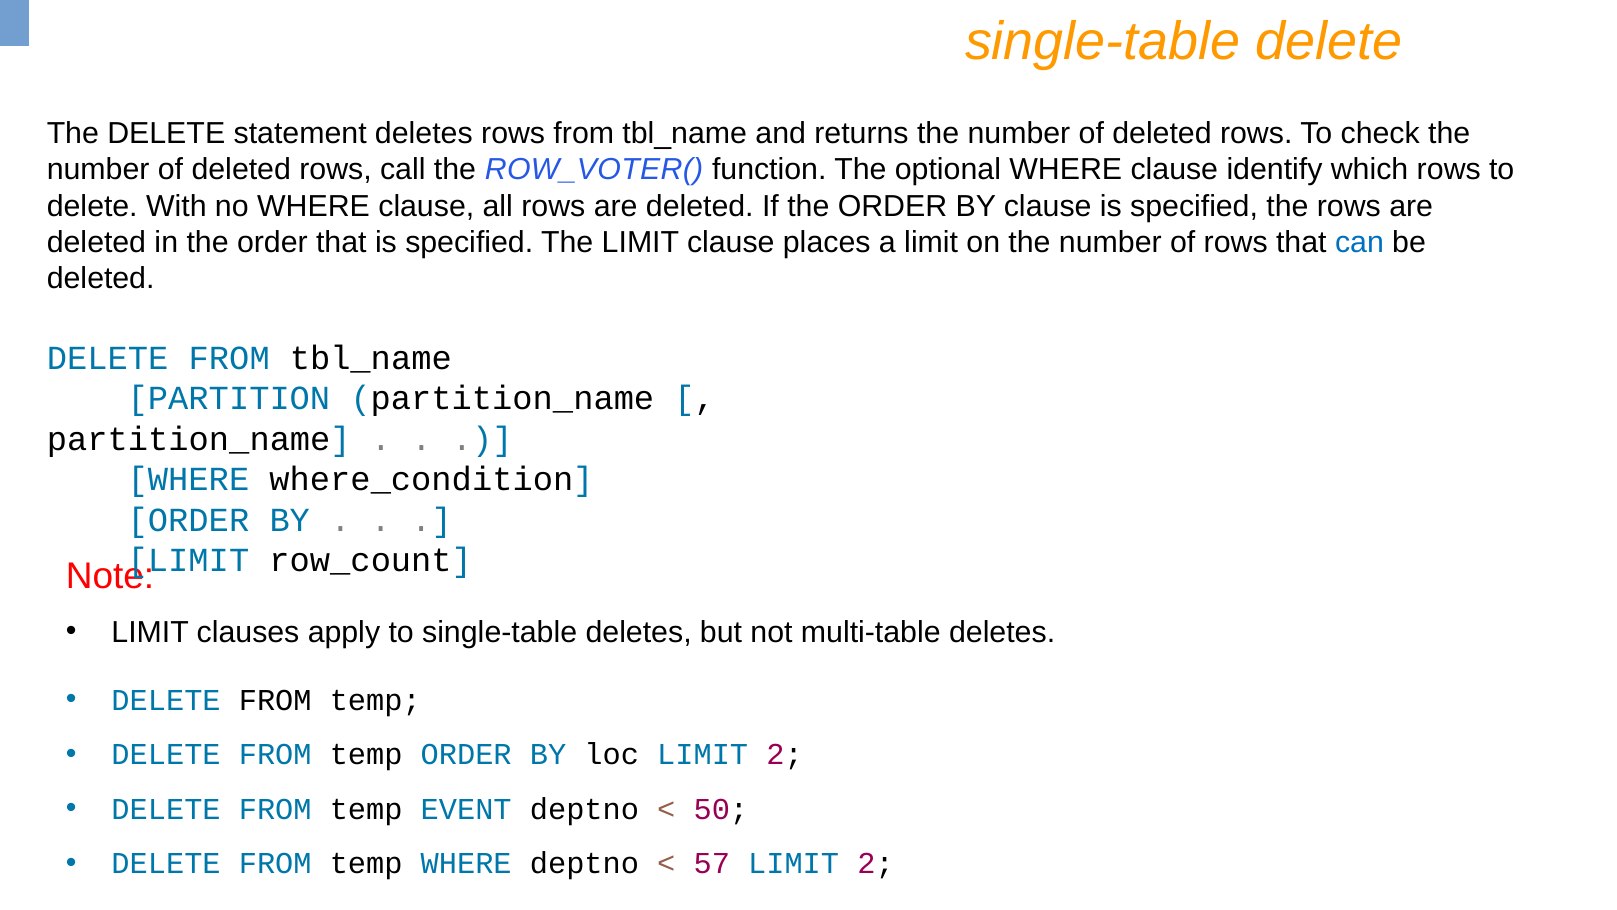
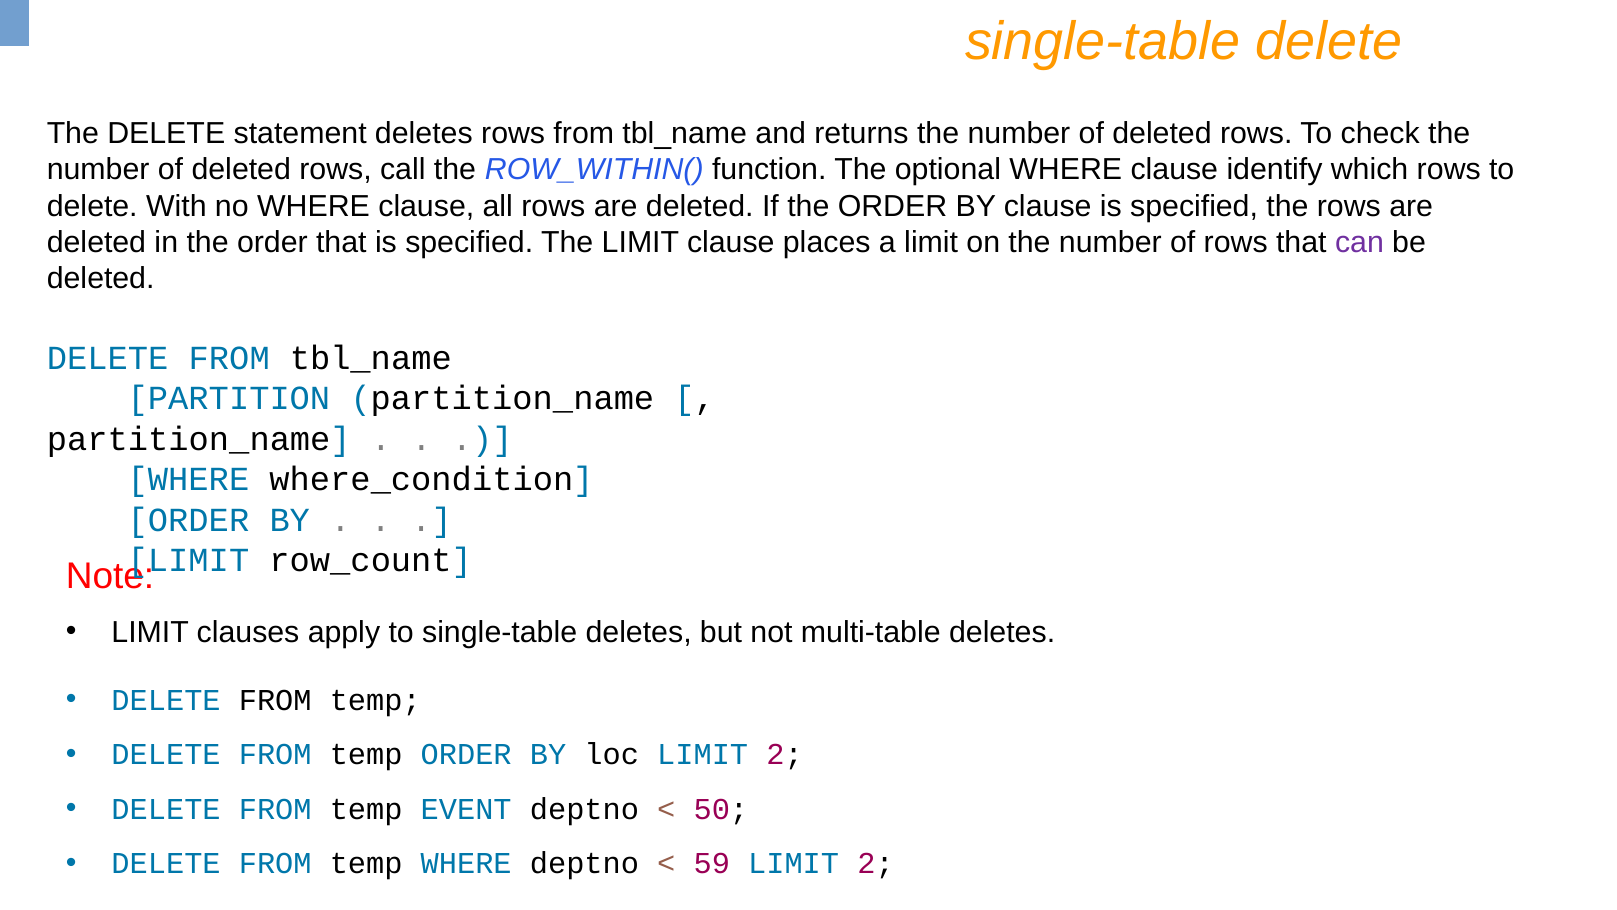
ROW_VOTER(: ROW_VOTER( -> ROW_WITHIN( (594, 170)
can colour: blue -> purple (1359, 242)
57: 57 -> 59 (712, 863)
